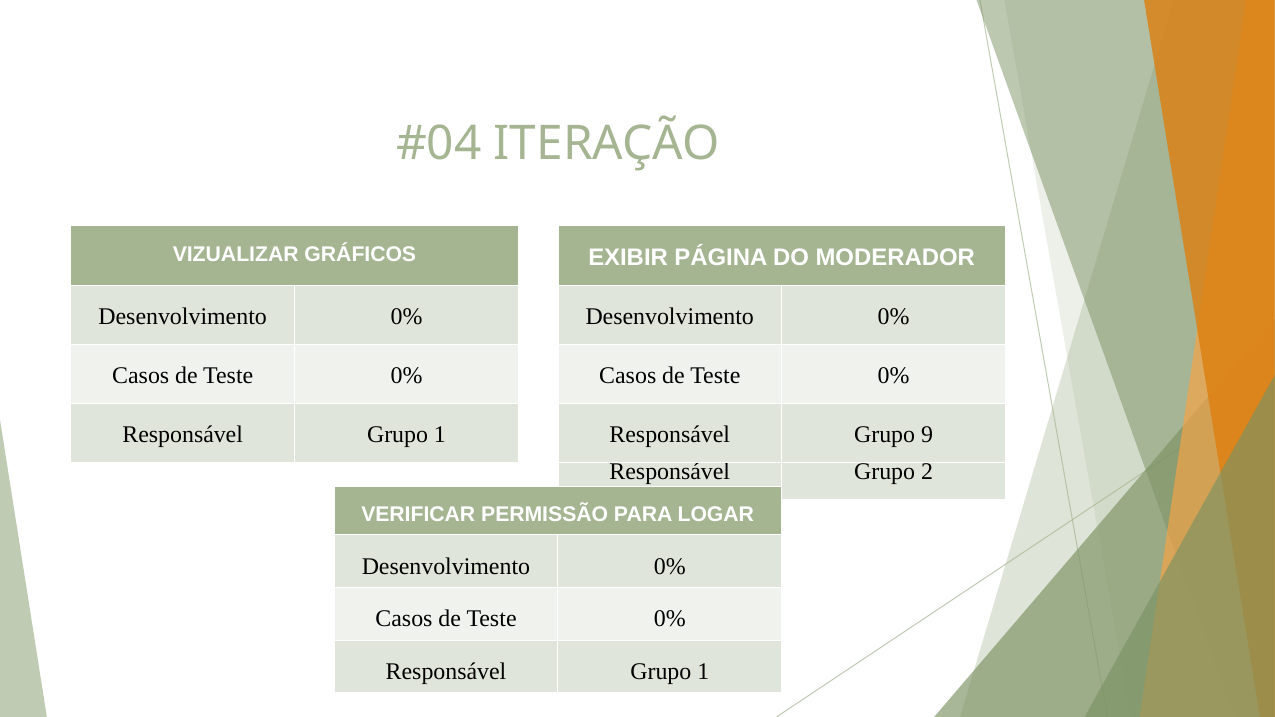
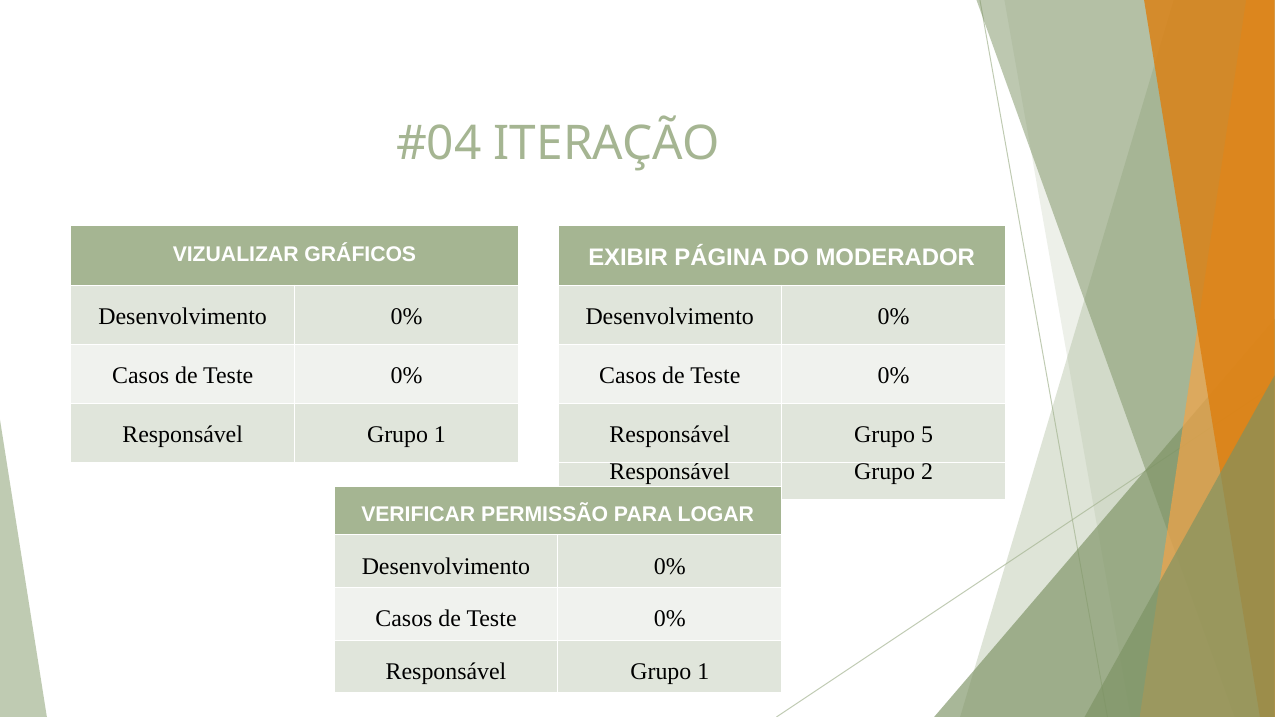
9: 9 -> 5 (927, 435)
